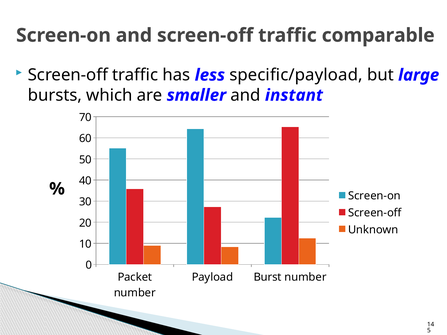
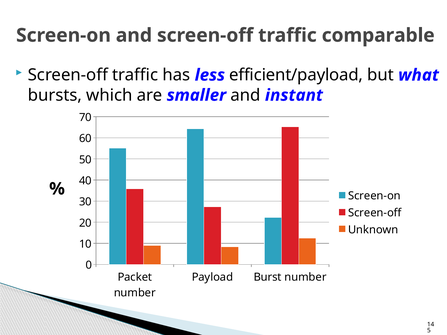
specific/payload: specific/payload -> efficient/payload (296, 75)
large: large -> what (419, 75)
